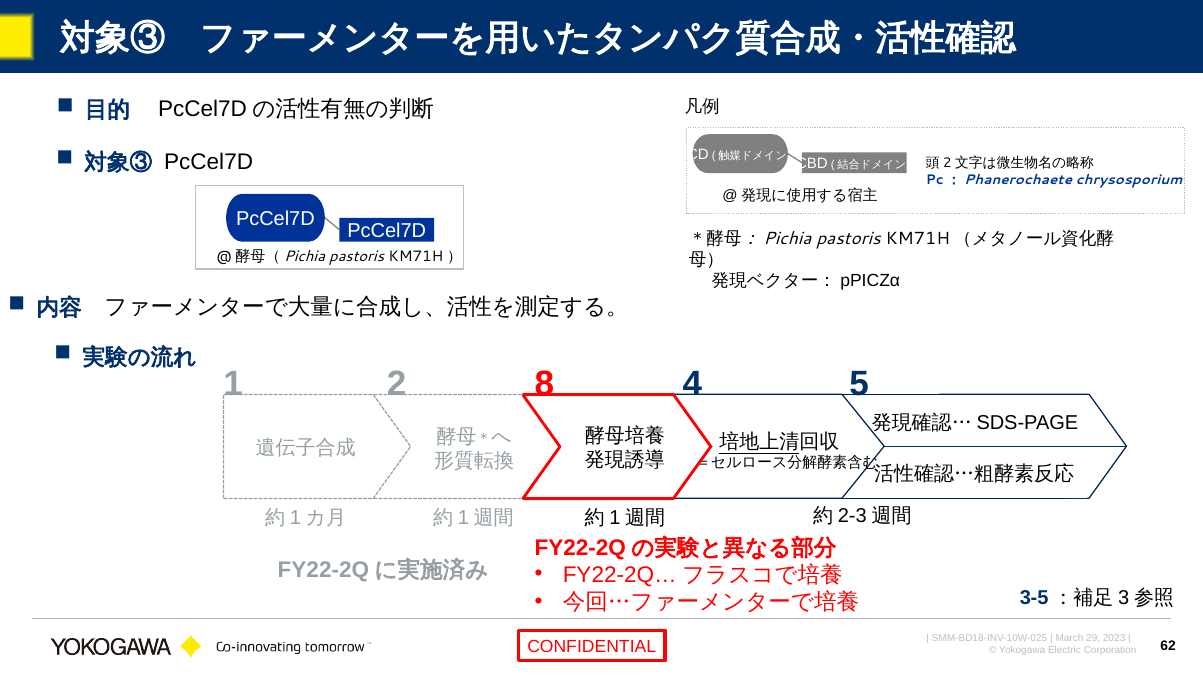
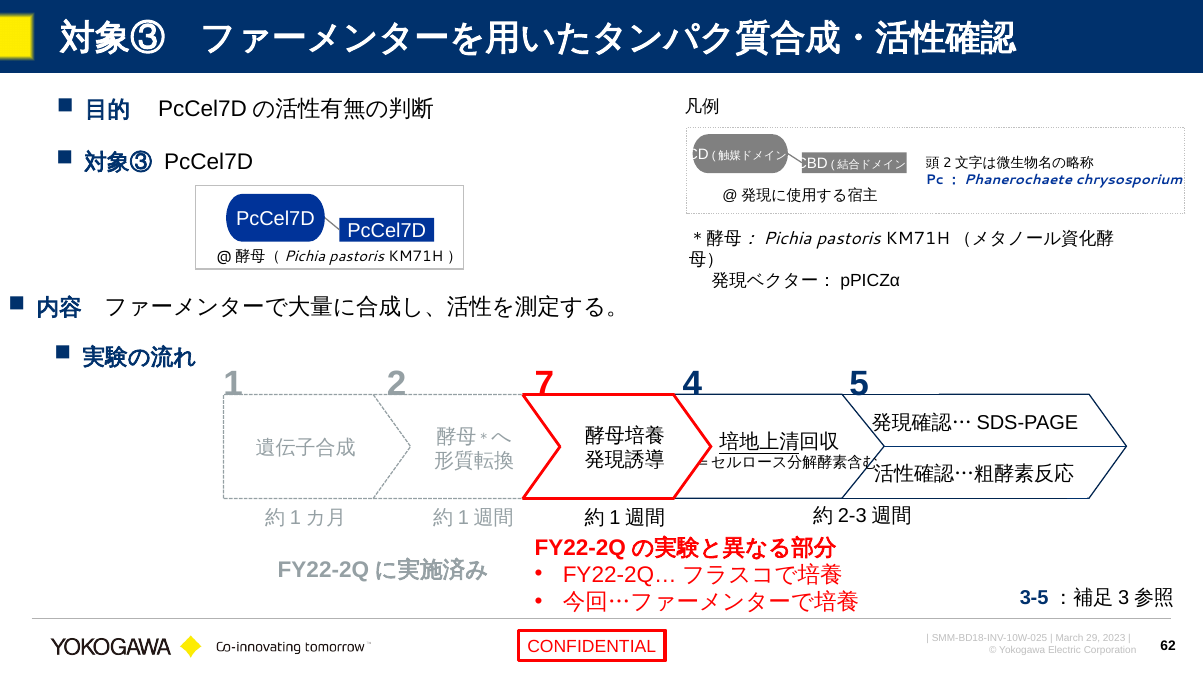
8: 8 -> 7 (544, 384)
